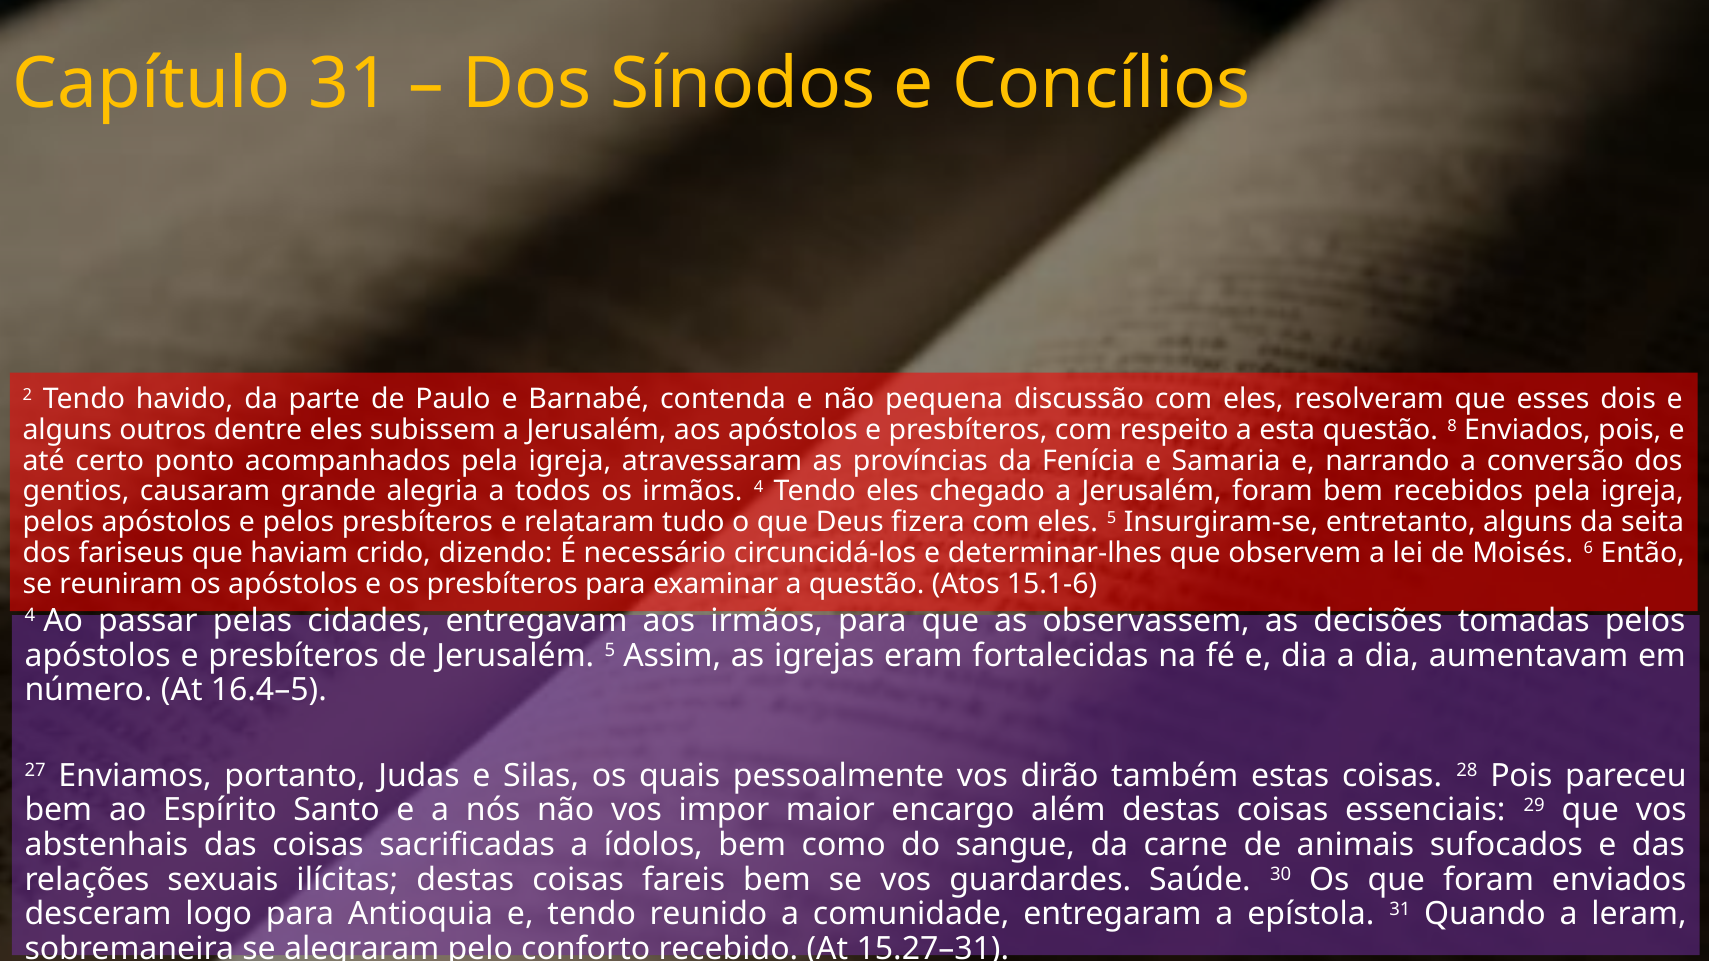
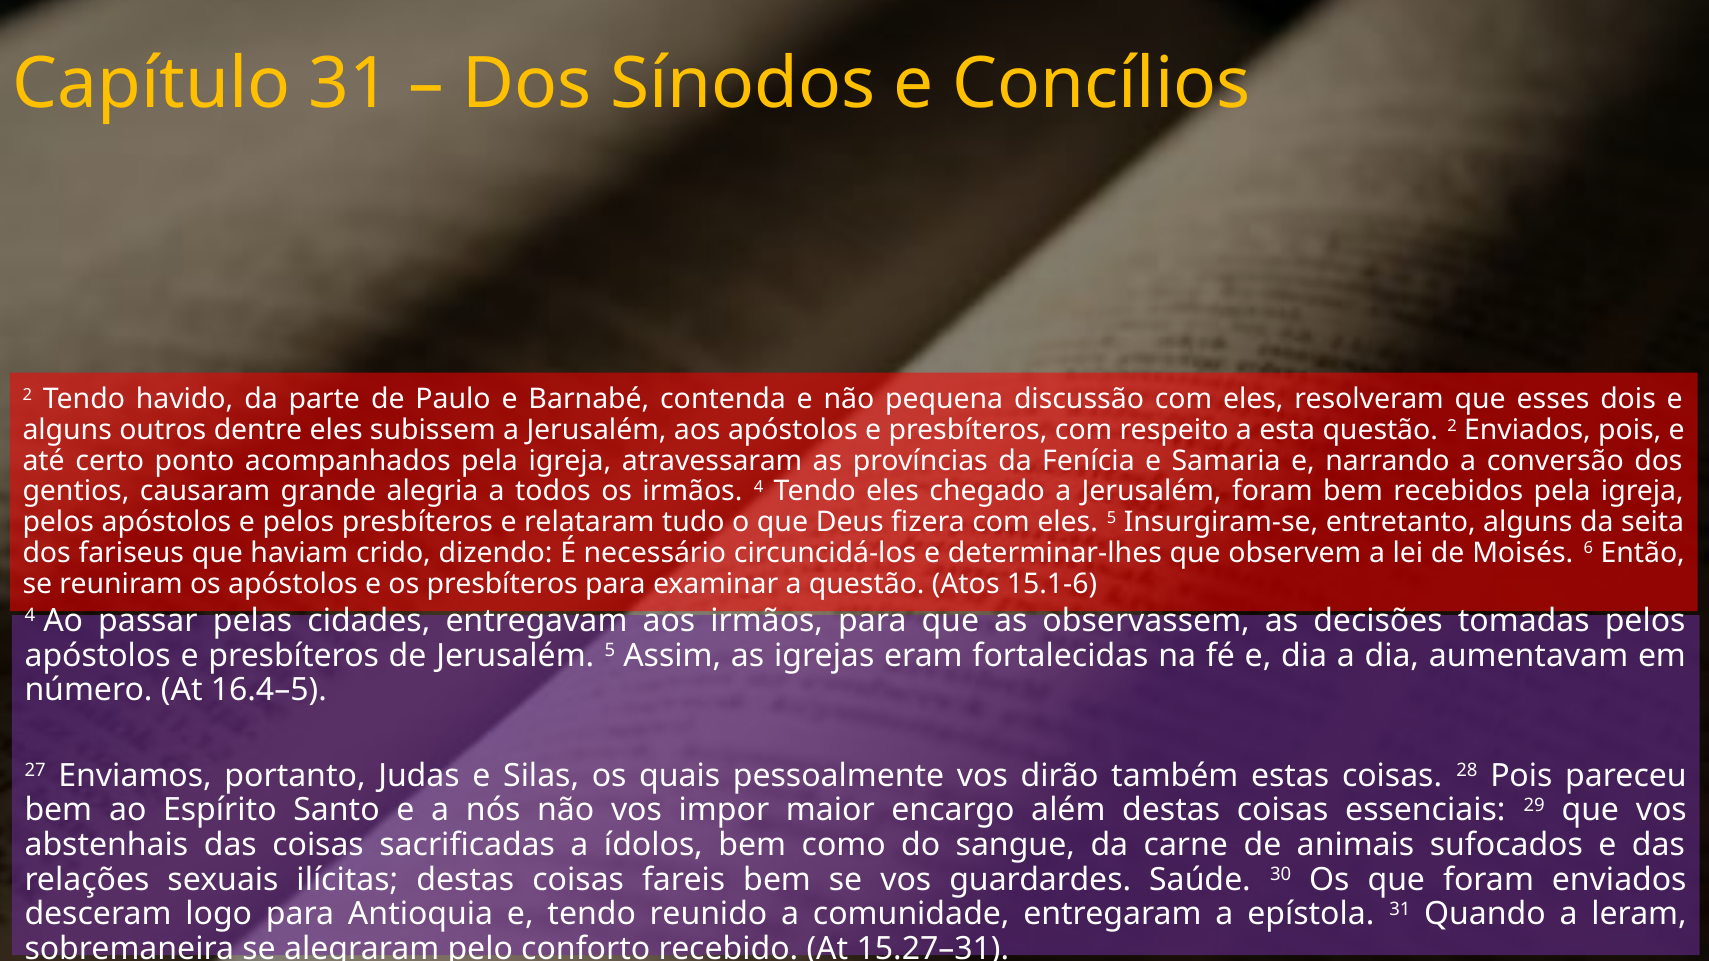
questão 8: 8 -> 2 (1452, 426)
